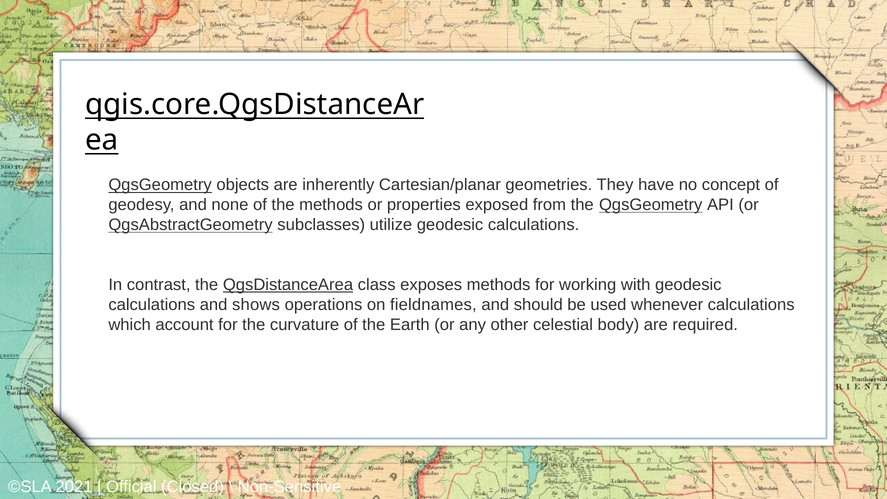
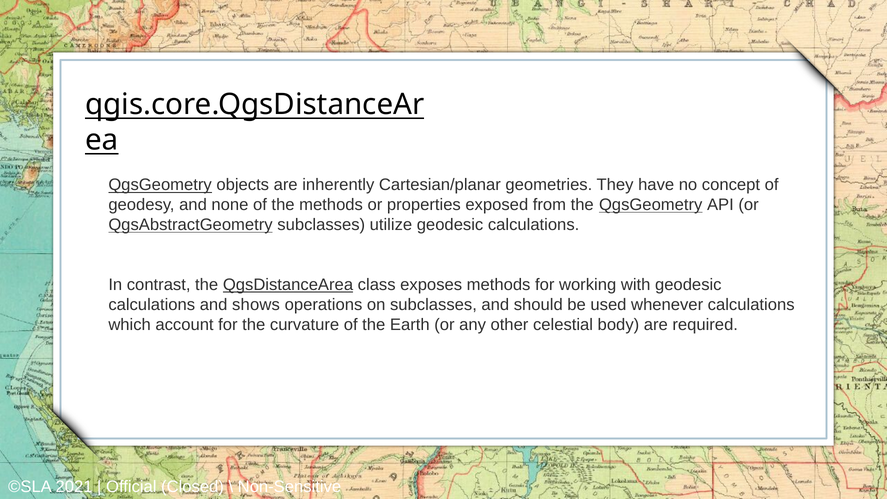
on fieldnames: fieldnames -> subclasses (433, 305)
